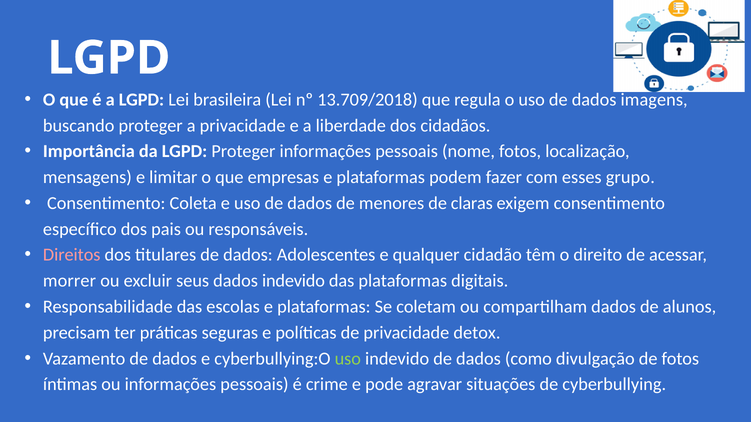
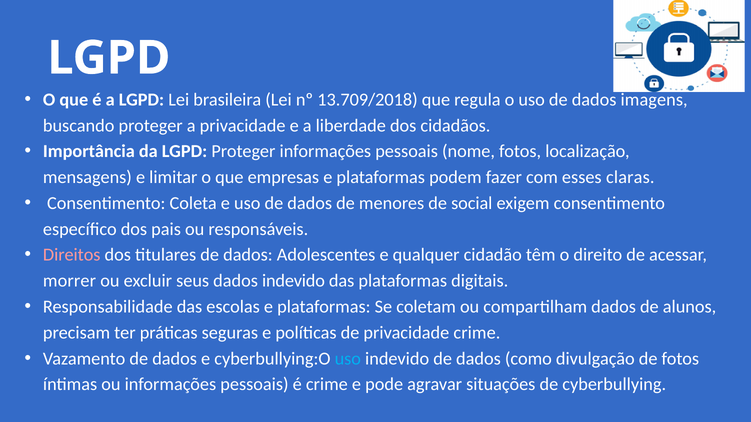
grupo: grupo -> claras (630, 177)
claras: claras -> social (472, 203)
privacidade detox: detox -> crime (477, 333)
uso colour: light green -> light blue (348, 359)
